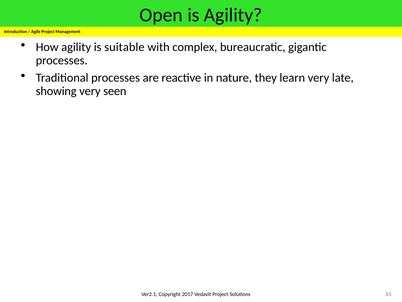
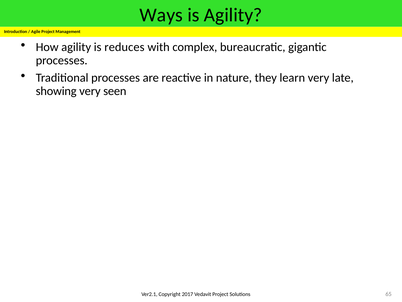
Open: Open -> Ways (161, 15)
suitable: suitable -> reduces (124, 47)
